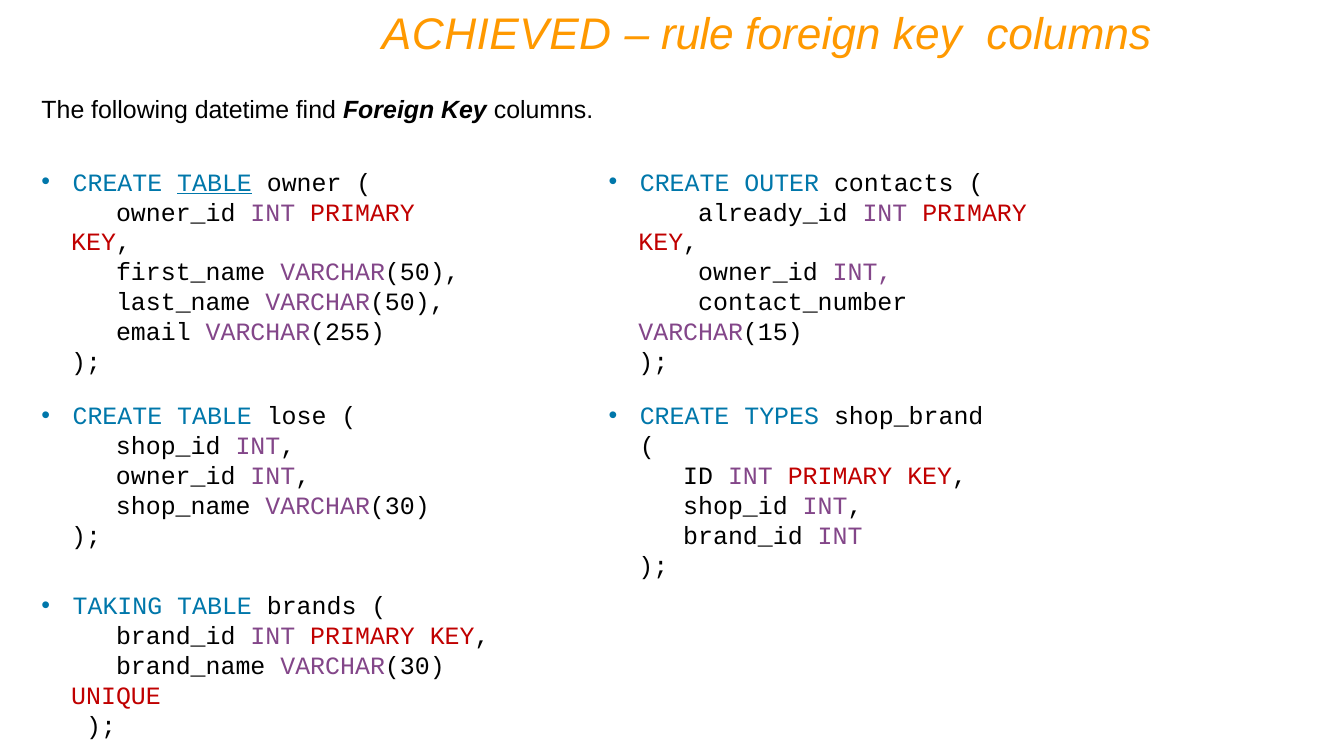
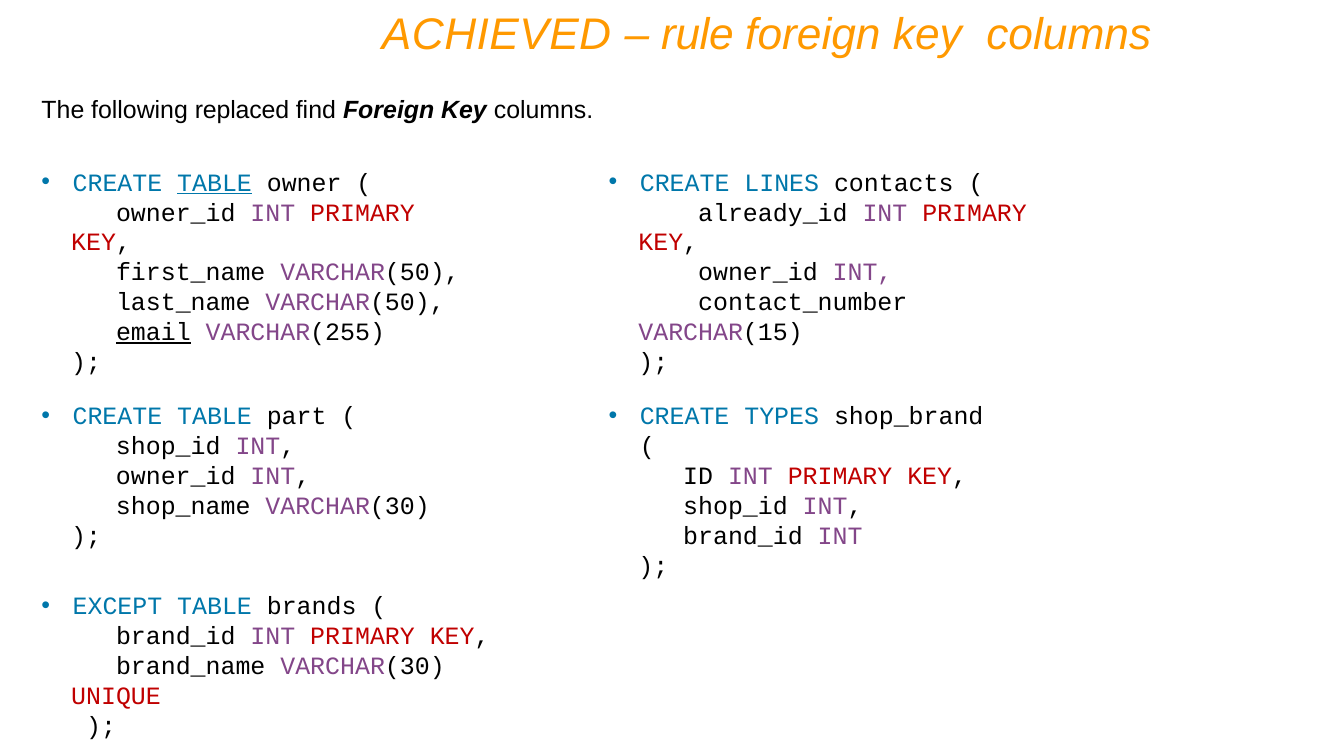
datetime: datetime -> replaced (242, 111)
OUTER: OUTER -> LINES (782, 183)
email underline: none -> present (153, 332)
lose: lose -> part (297, 416)
TAKING: TAKING -> EXCEPT (117, 606)
